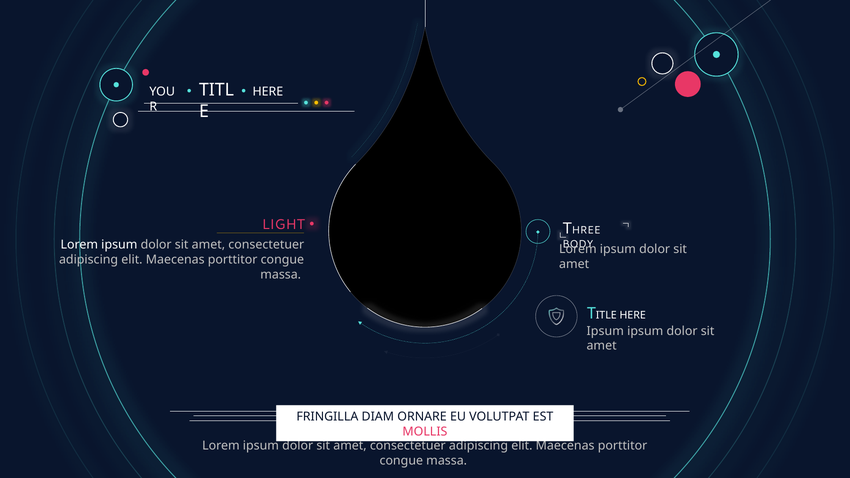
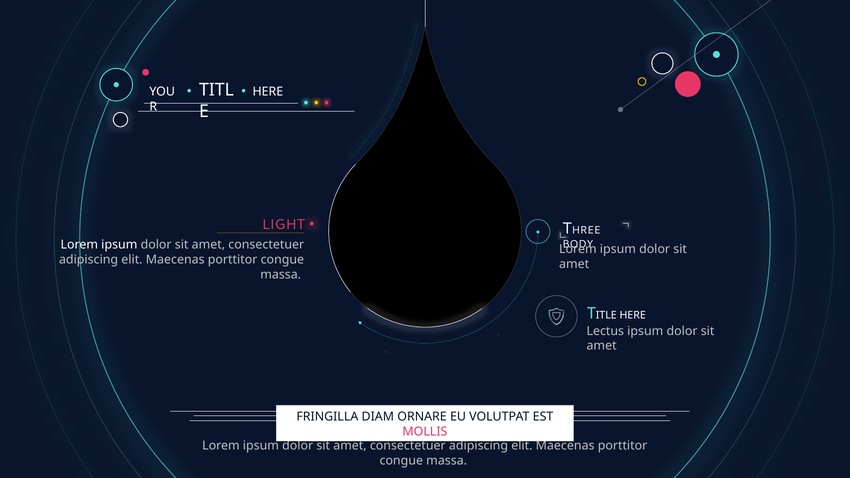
Ipsum: Ipsum -> Lectus (605, 331)
